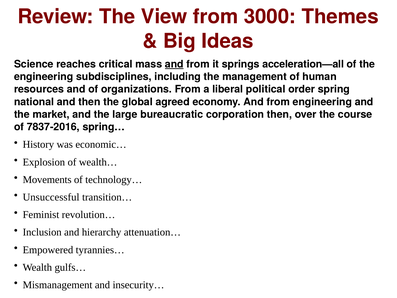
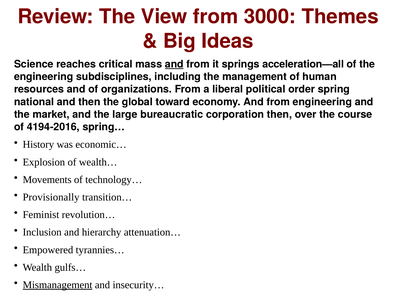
agreed: agreed -> toward (173, 102)
7837-2016: 7837-2016 -> 4194-2016 (53, 127)
Unsuccessful: Unsuccessful -> Provisionally (51, 197)
Mismanagement underline: none -> present (58, 285)
